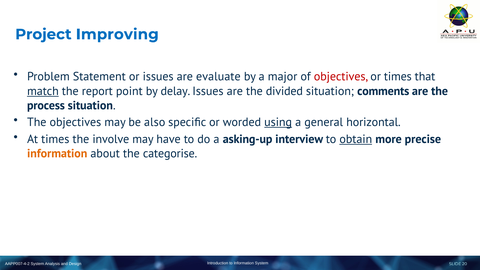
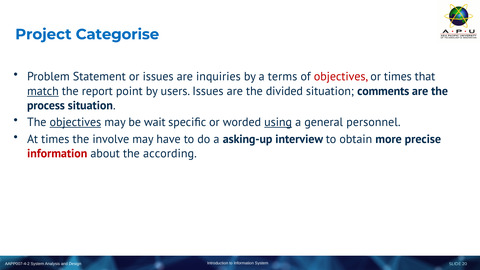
Improving: Improving -> Categorise (117, 34)
evaluate: evaluate -> inquiries (218, 77)
major: major -> terms (283, 77)
delay: delay -> users (175, 91)
objectives underline: none -> present (75, 122)
also: also -> wait (155, 122)
horizontal: horizontal -> personnel (373, 122)
obtain underline: present -> none (356, 139)
information colour: orange -> red (57, 153)
categorise: categorise -> according (170, 153)
